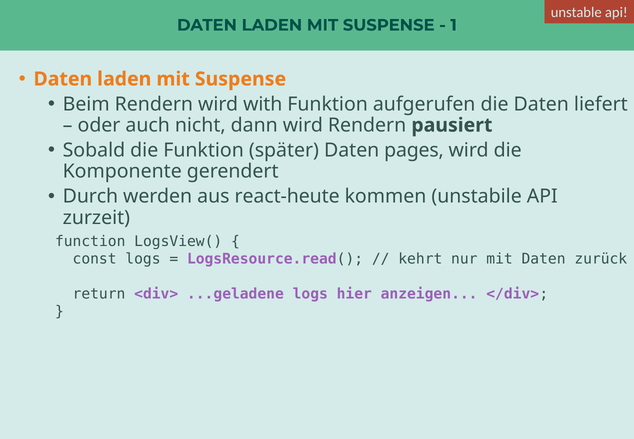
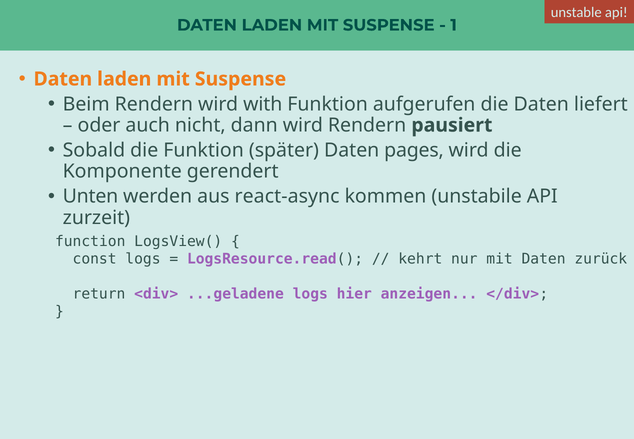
Durch: Durch -> Unten (90, 196)
react-heute: react-heute -> react-async (287, 196)
